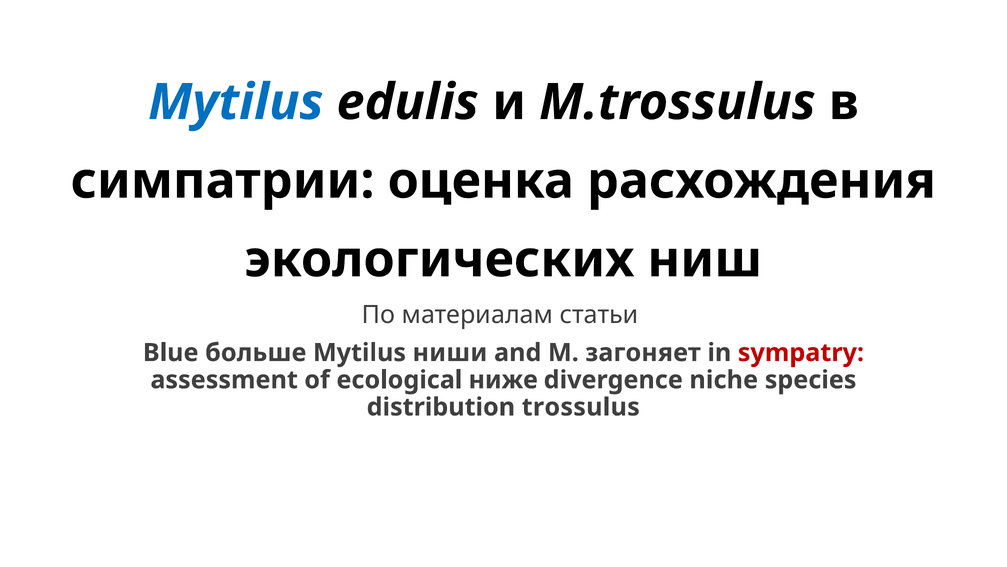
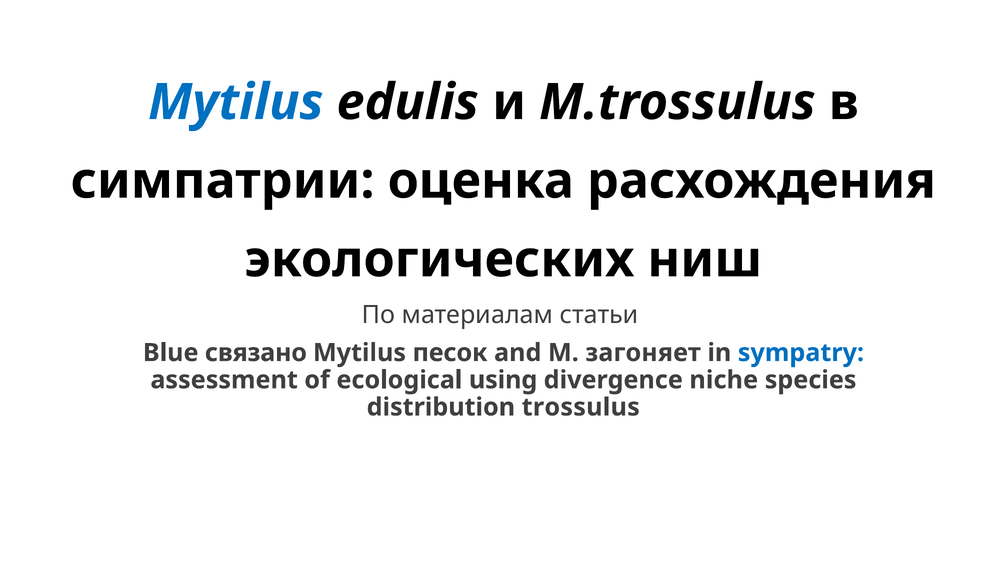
больше: больше -> связано (256, 352)
ниши: ниши -> песок (450, 352)
sympatry colour: red -> blue (801, 352)
ниже: ниже -> using (503, 380)
